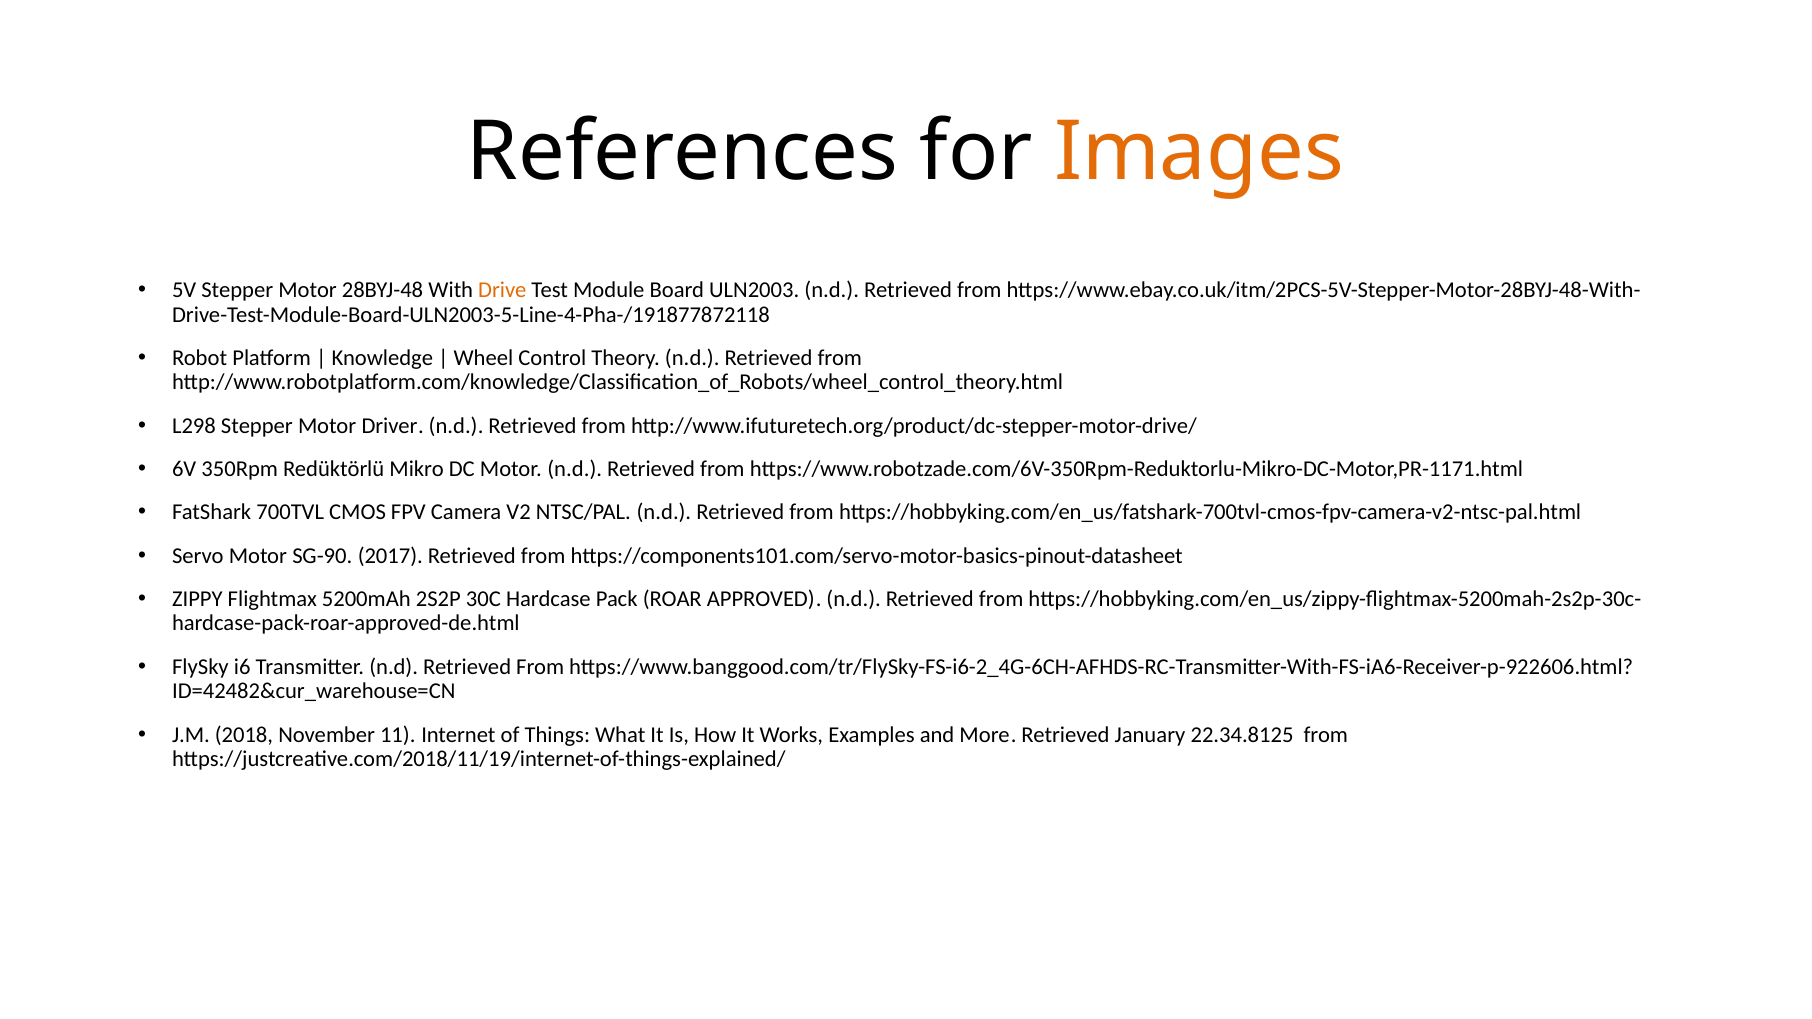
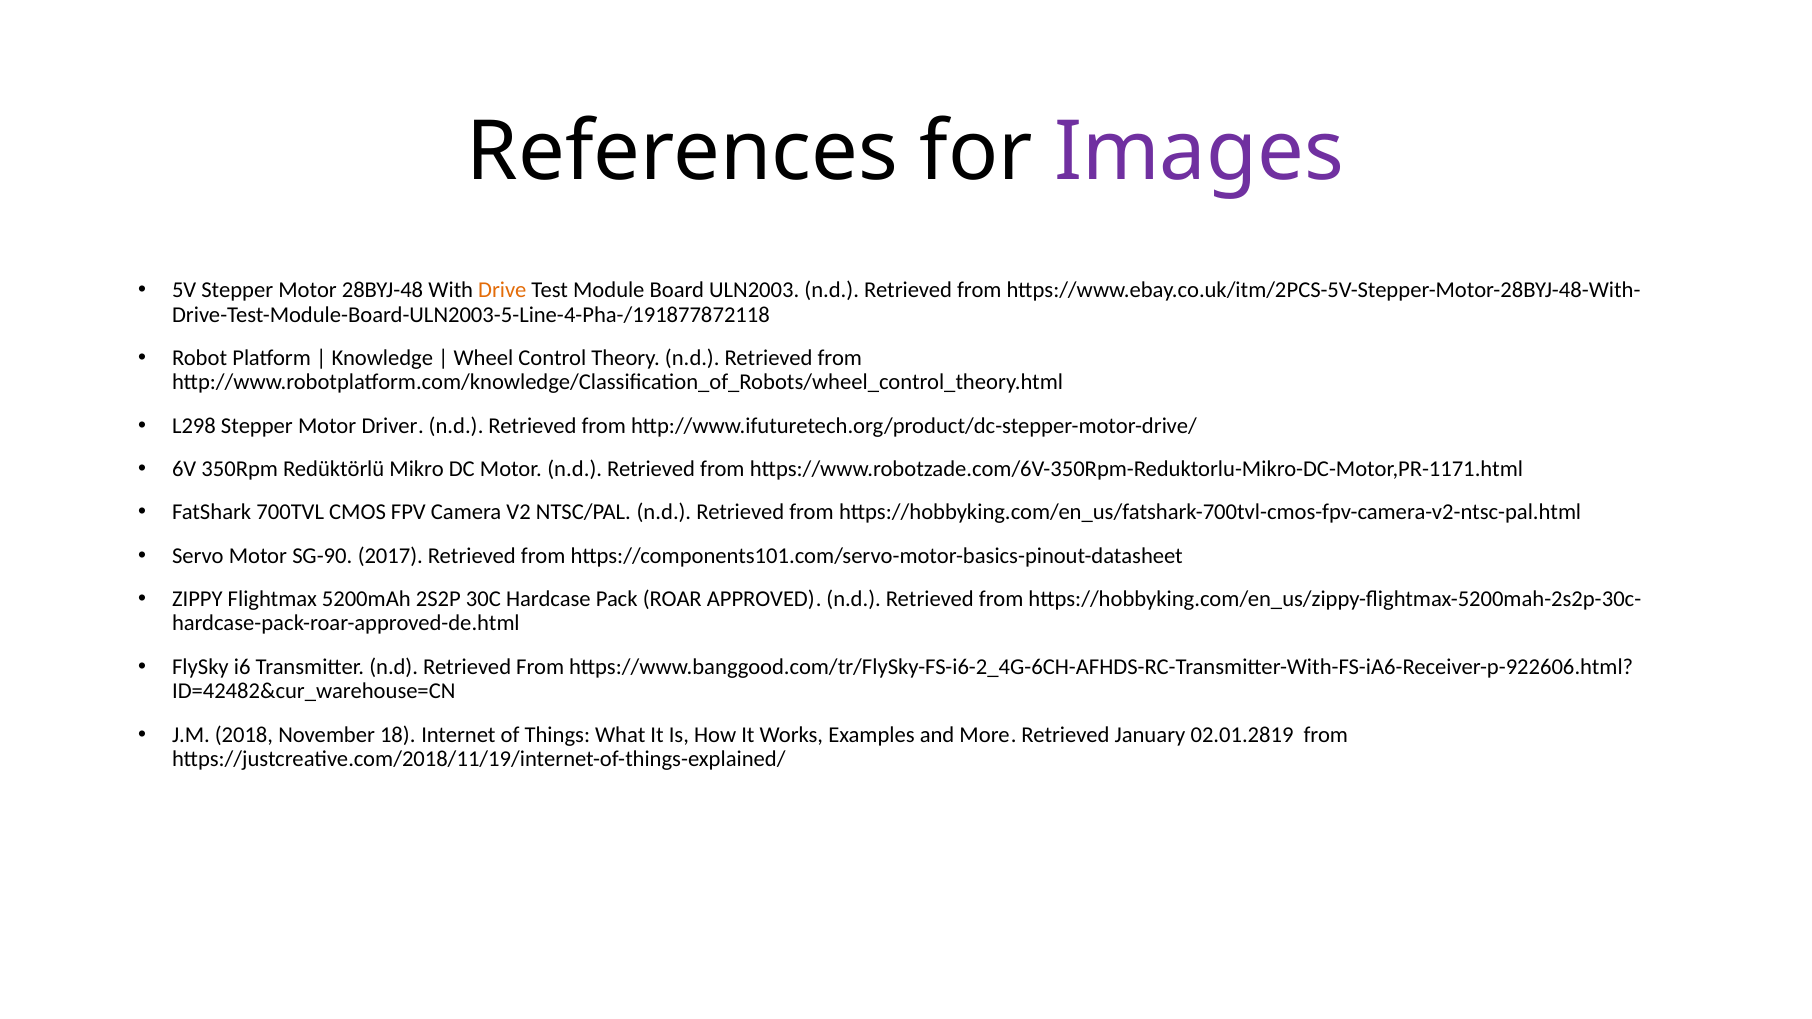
Images colour: orange -> purple (1199, 152)
11: 11 -> 18 (398, 735)
22.34.8125: 22.34.8125 -> 02.01.2819 (1242, 735)
